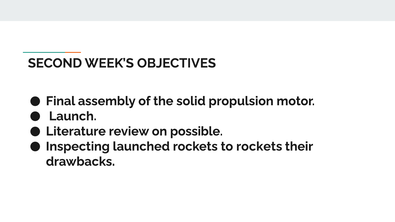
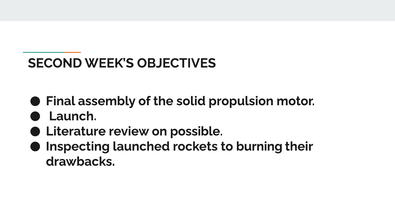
to rockets: rockets -> burning (259, 147)
